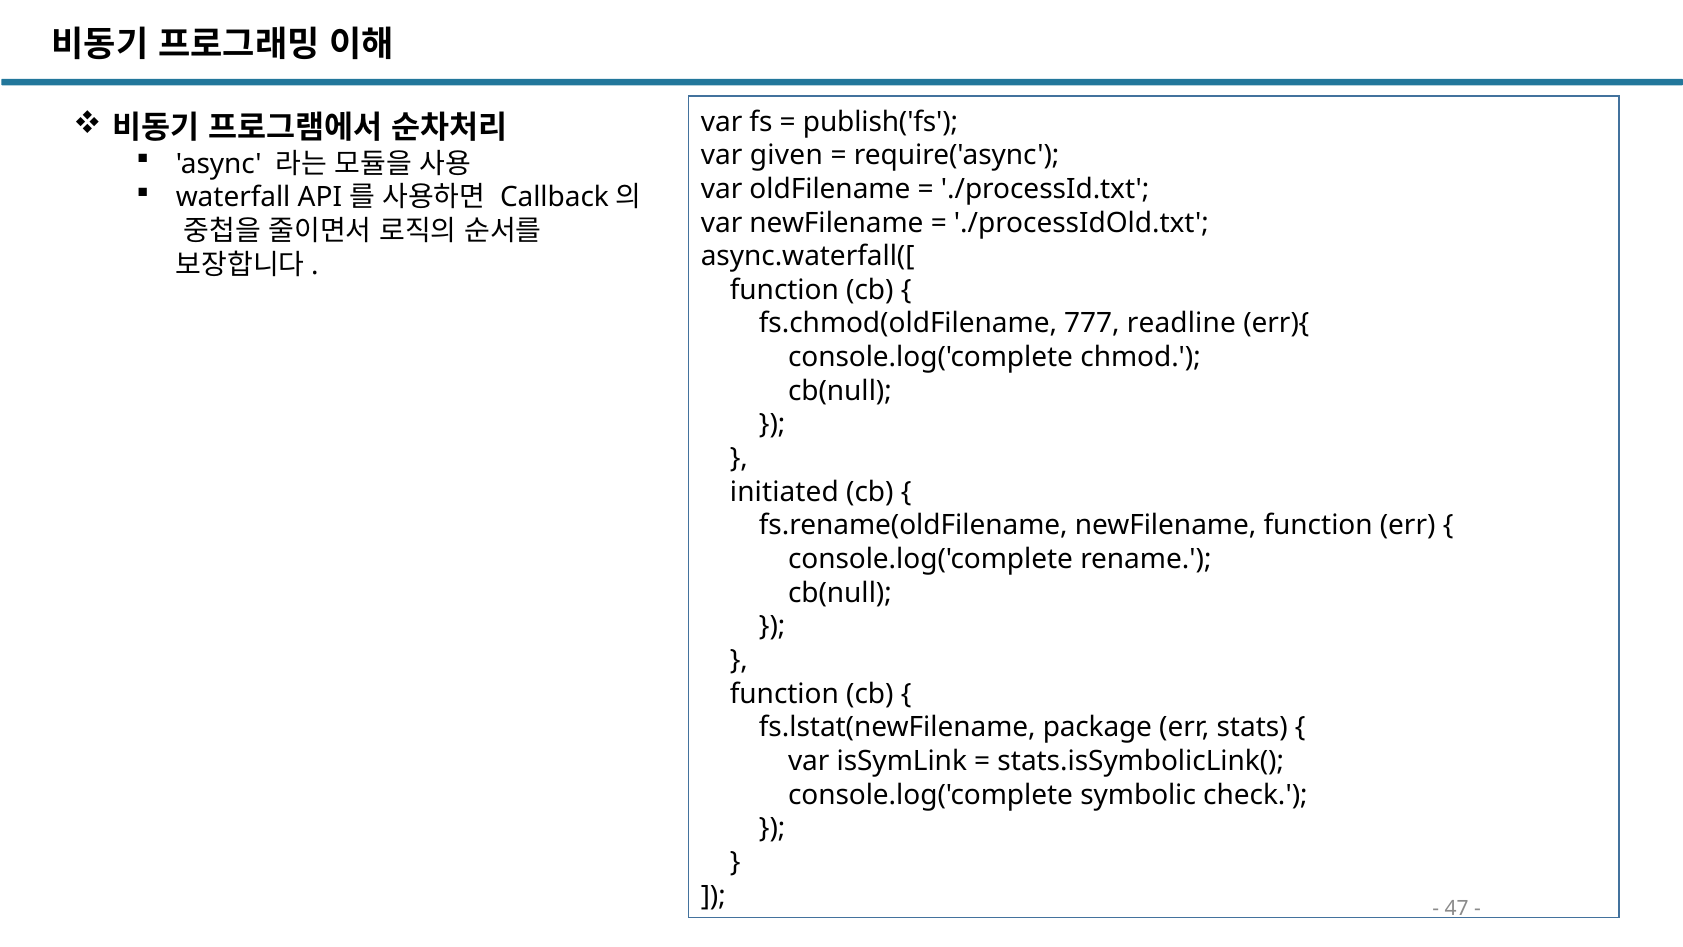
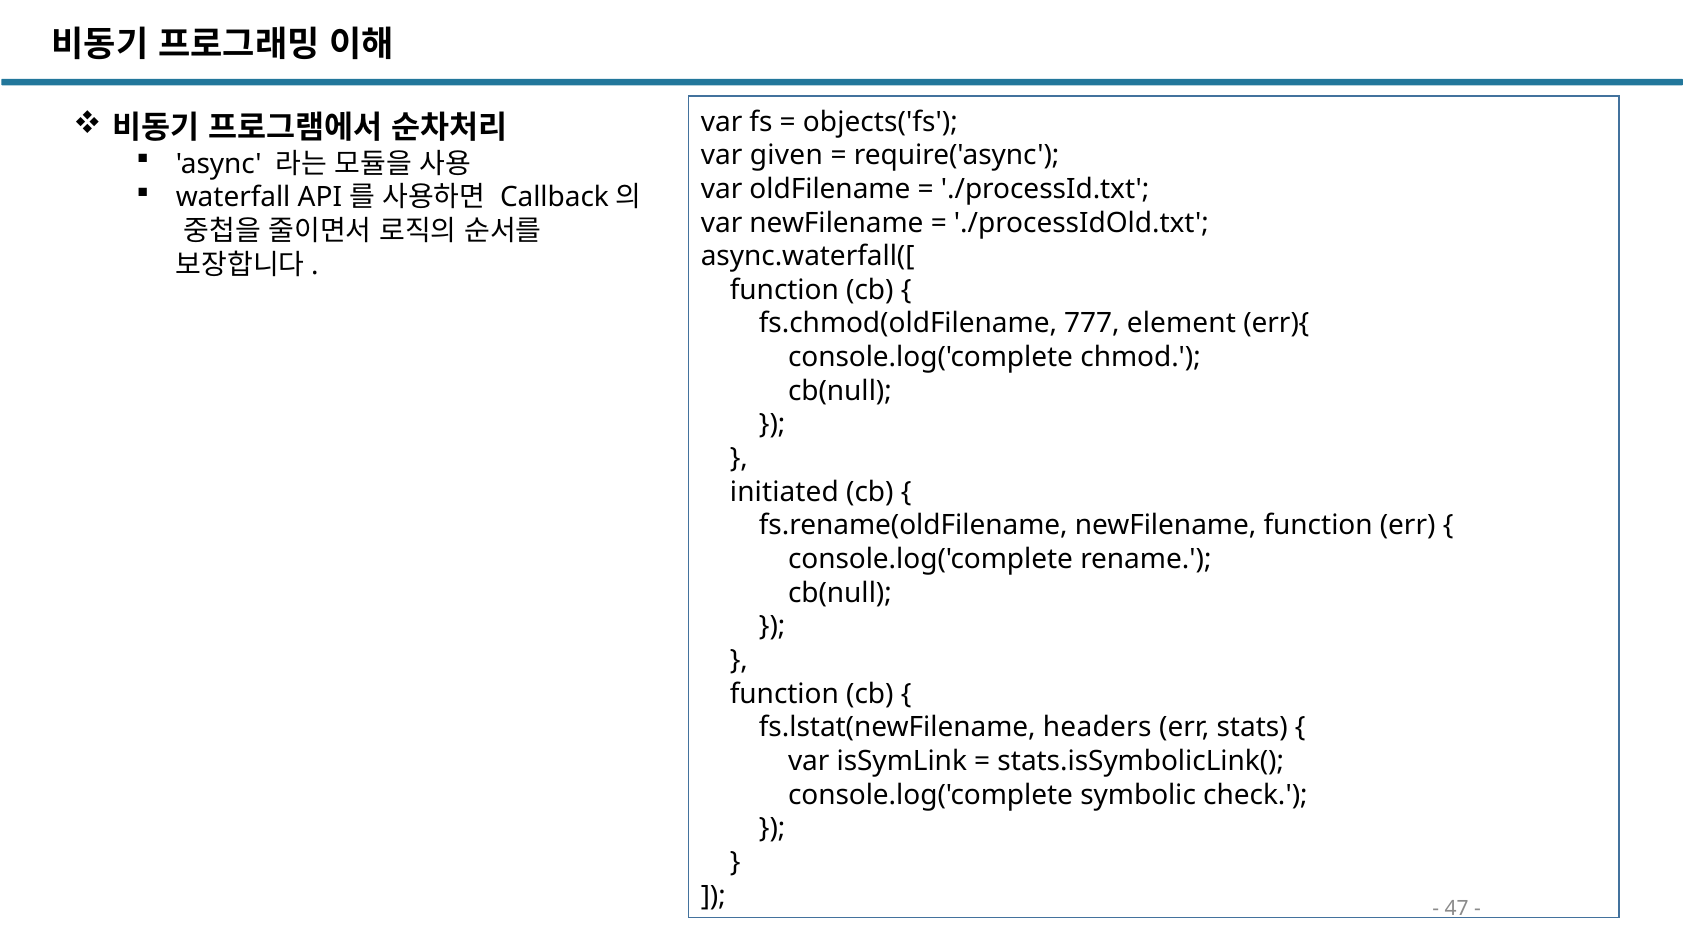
publish('fs: publish('fs -> objects('fs (880, 122)
readline: readline -> element (1181, 324)
package: package -> headers (1097, 727)
